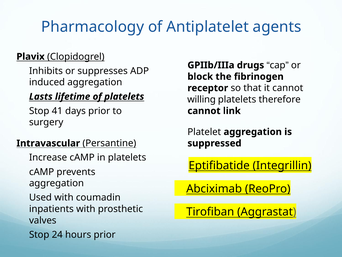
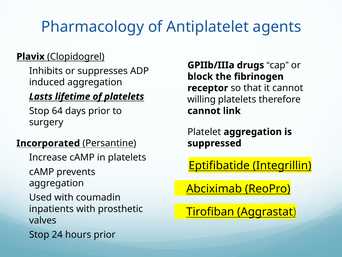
41: 41 -> 64 (57, 111)
Intravascular: Intravascular -> Incorporated (48, 143)
